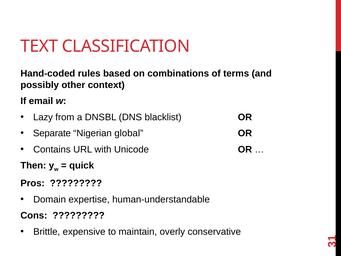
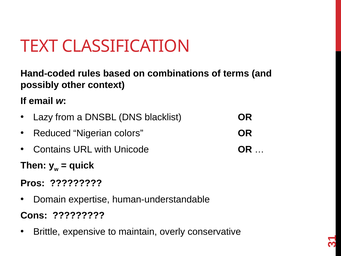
Separate: Separate -> Reduced (52, 133)
global: global -> colors (129, 133)
